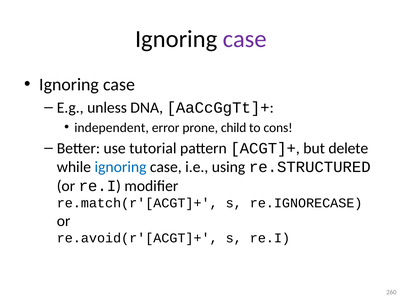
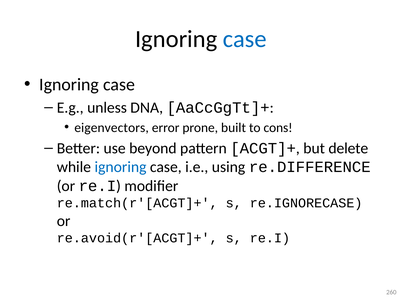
case colour: purple -> blue (245, 39)
independent: independent -> eigenvectors (112, 127)
child: child -> built (234, 127)
tutorial: tutorial -> beyond (153, 148)
re.STRUCTURED: re.STRUCTURED -> re.DIFFERENCE (310, 167)
